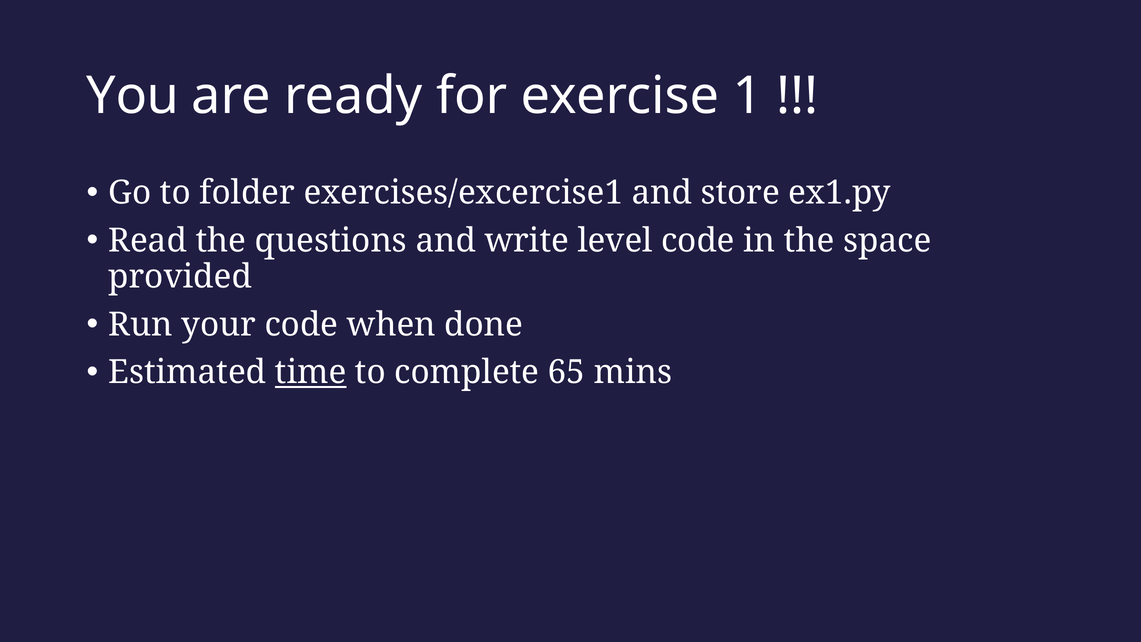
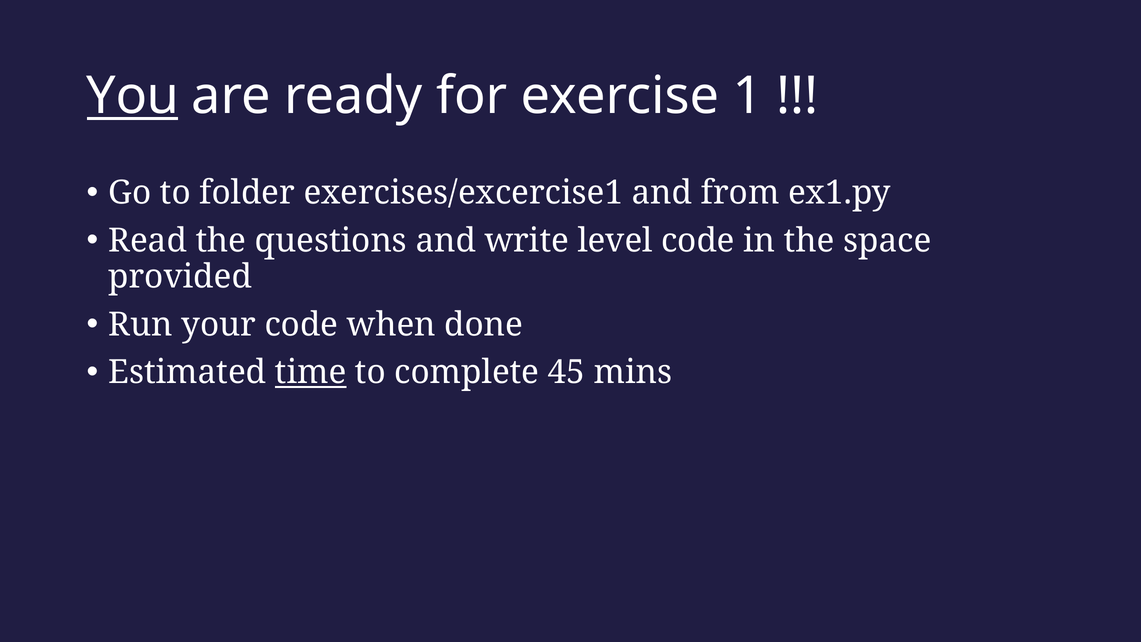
You underline: none -> present (133, 96)
store: store -> from (740, 193)
65: 65 -> 45 (566, 372)
